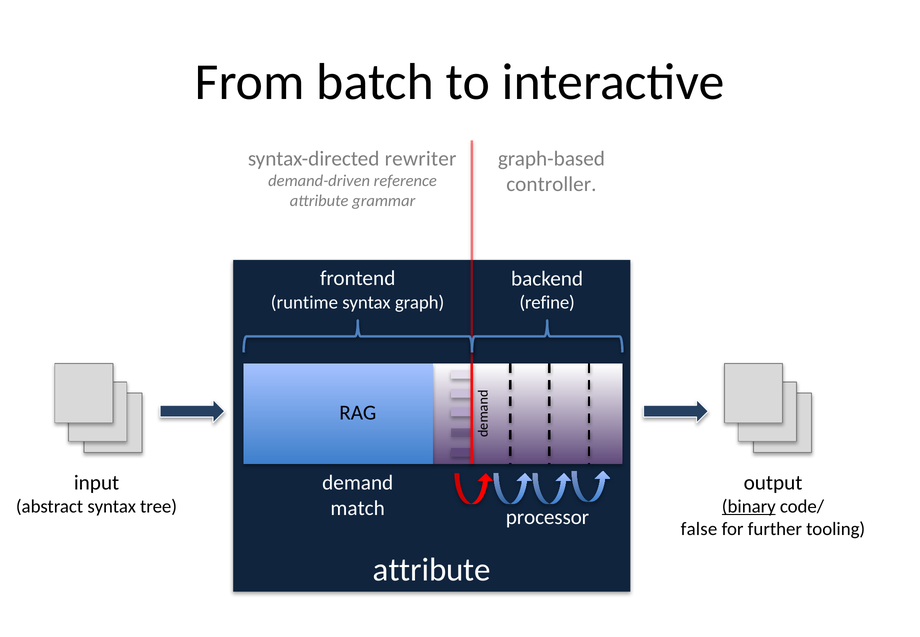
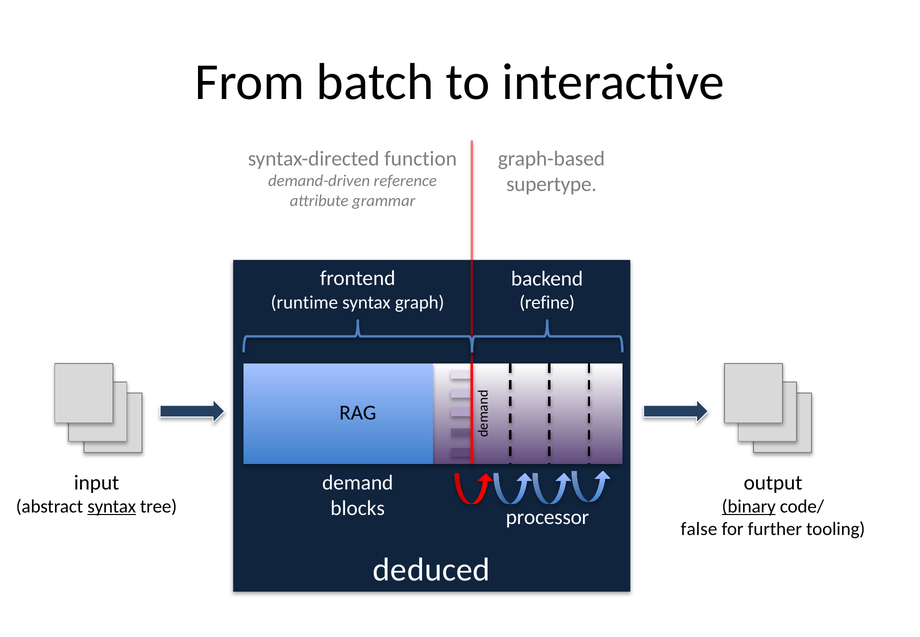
rewriter: rewriter -> function (421, 159)
controller: controller -> supertype (552, 184)
syntax underline: none -> present (112, 506)
match: match -> blocks (358, 508)
attribute: attribute -> deduced (432, 570)
